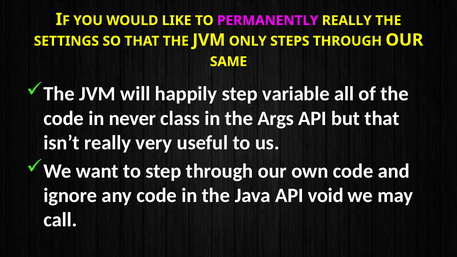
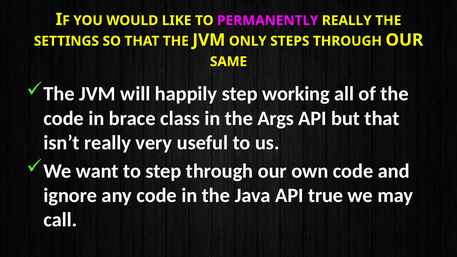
variable: variable -> working (296, 94)
never: never -> brace (132, 118)
void: void -> true (326, 196)
